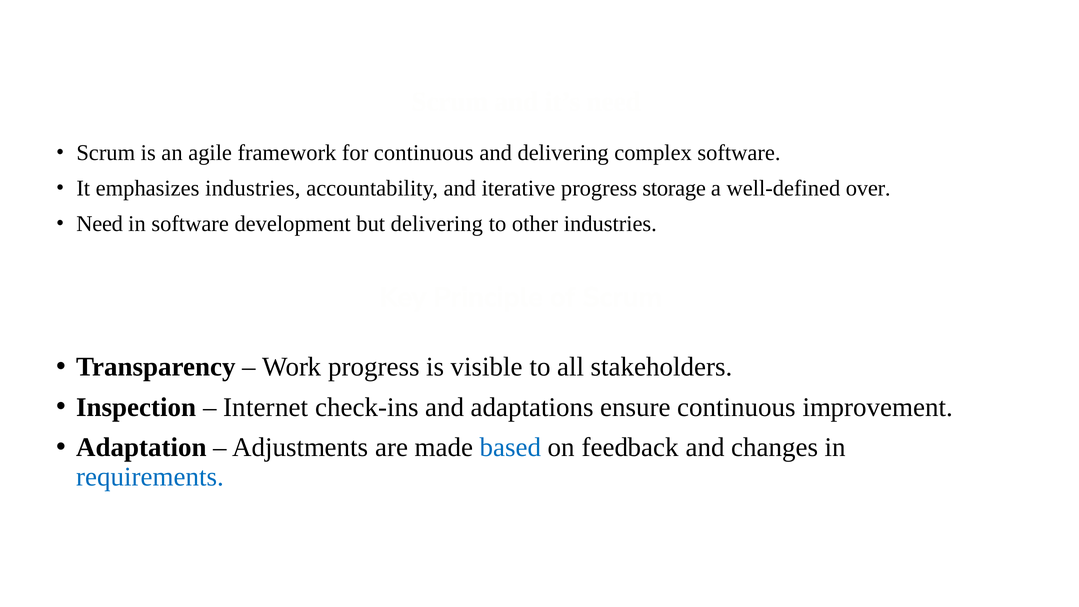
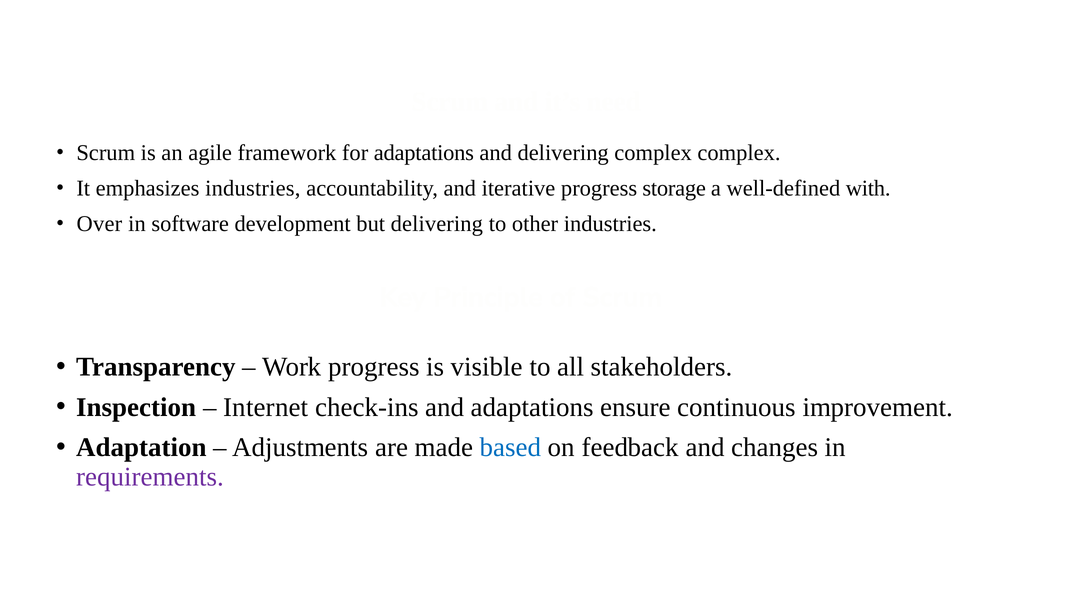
for continuous: continuous -> adaptations (424, 153)
complex software: software -> complex (739, 153)
over: over -> with (868, 188)
Need: Need -> Over (99, 224)
requirements colour: blue -> purple (150, 477)
